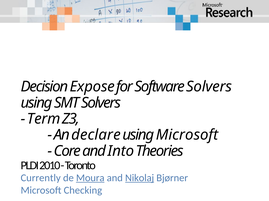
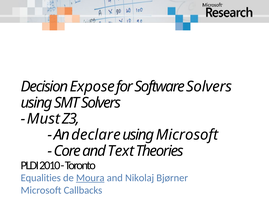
Term: Term -> Must (43, 119)
Into: Into -> Text (121, 152)
Currently: Currently -> Equalities (41, 178)
Nikolaj underline: present -> none (140, 178)
Checking: Checking -> Callbacks (83, 191)
